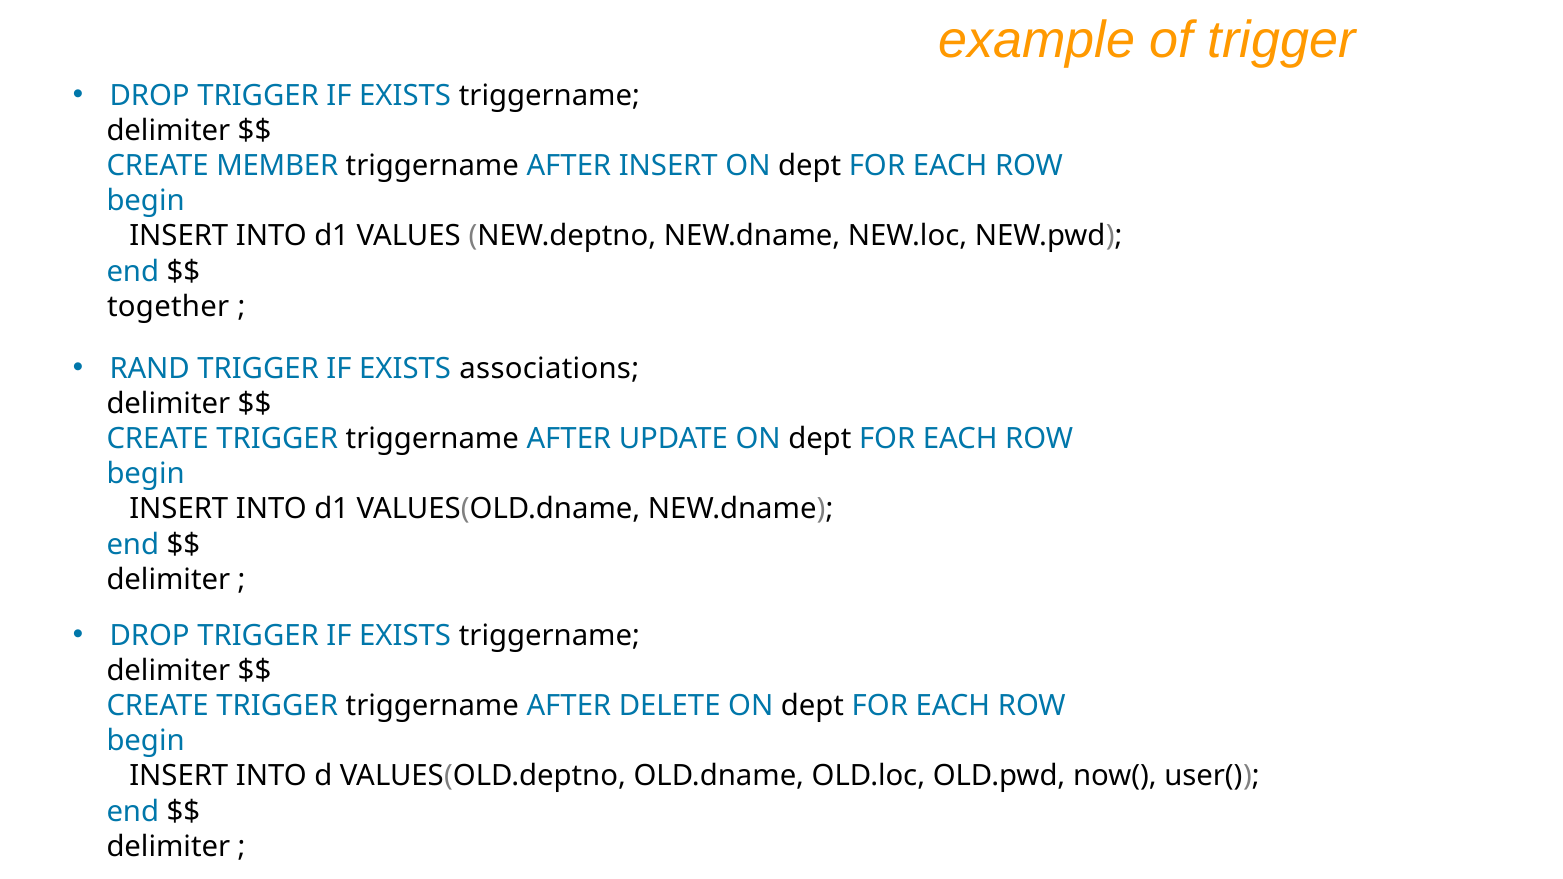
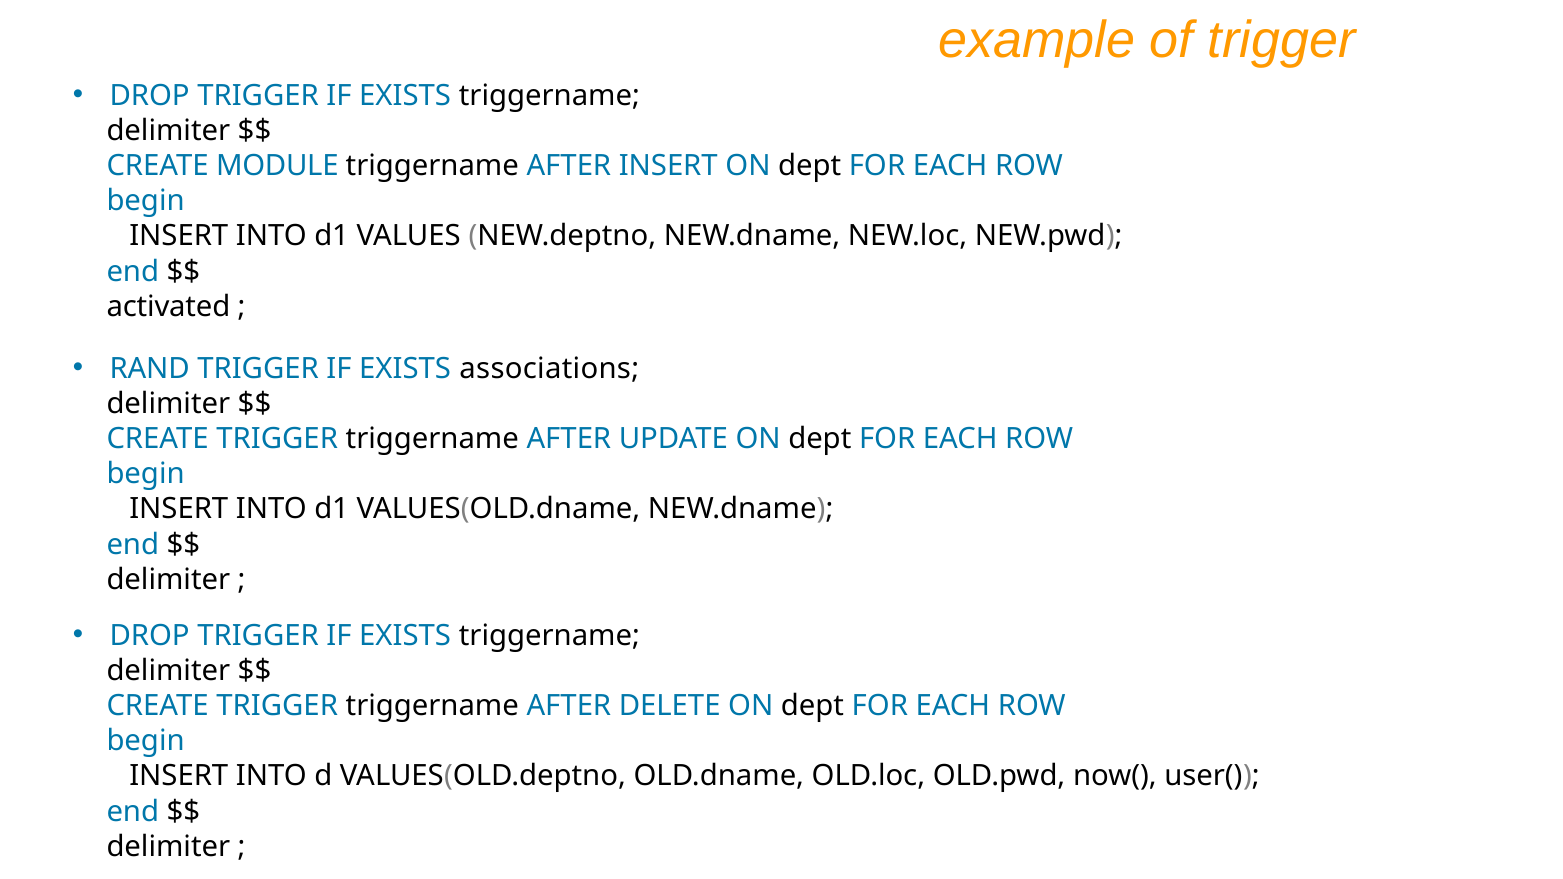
MEMBER: MEMBER -> MODULE (277, 166)
together: together -> activated (168, 307)
